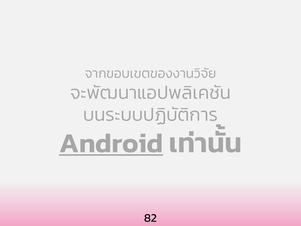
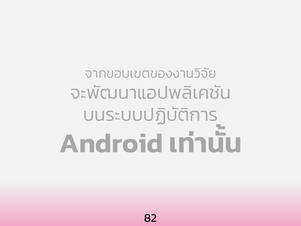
Android underline: present -> none (111, 143)
